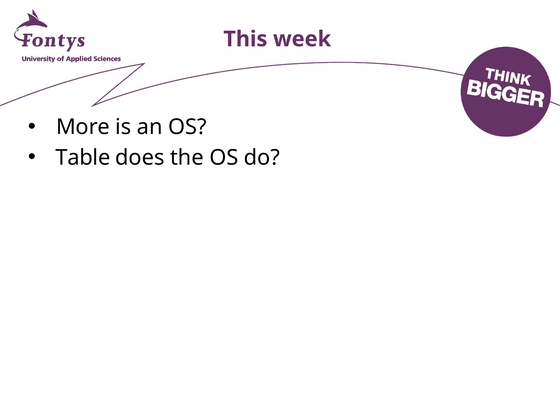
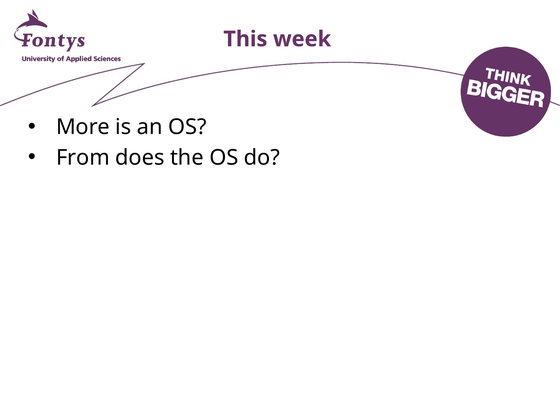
Table: Table -> From (83, 158)
